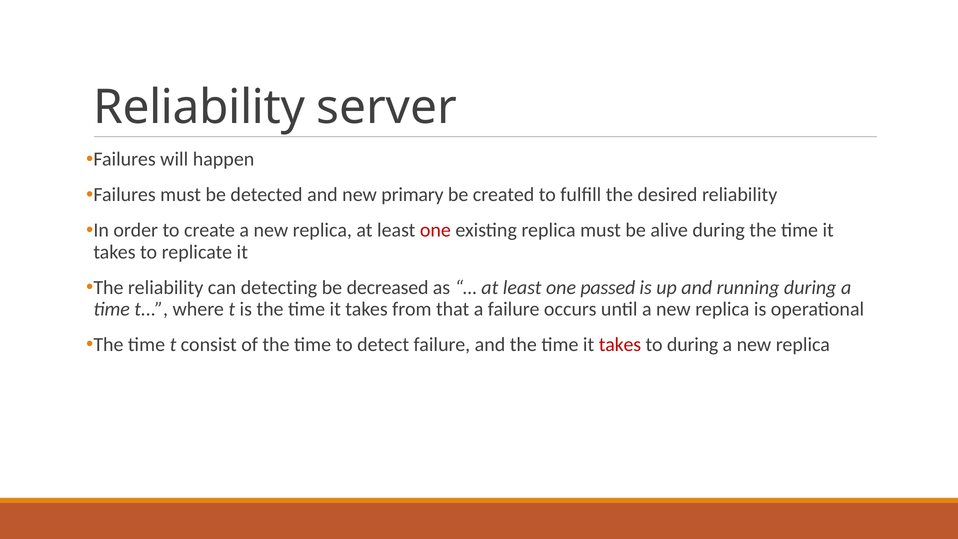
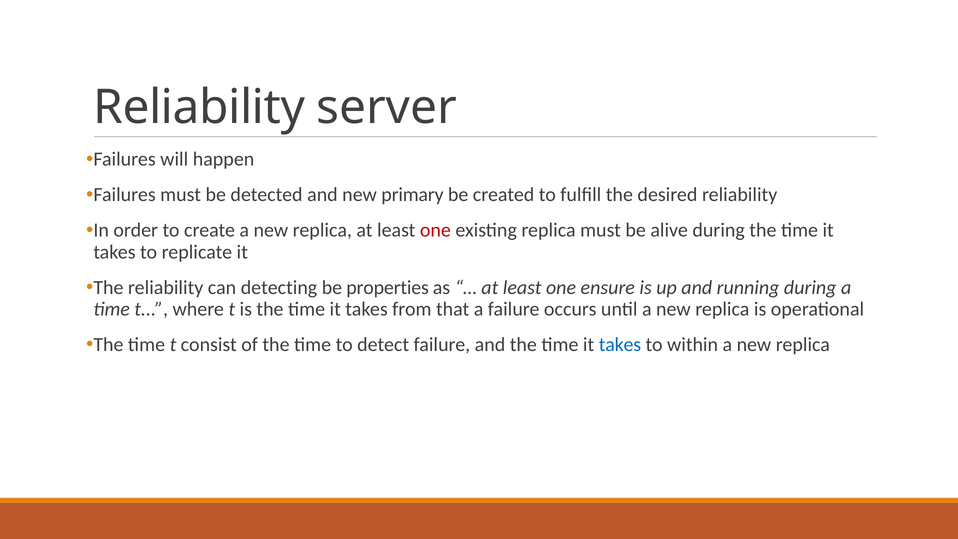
decreased: decreased -> properties (388, 287)
passed: passed -> ensure (608, 287)
takes colour: red -> blue (620, 345)
to during: during -> within (693, 345)
